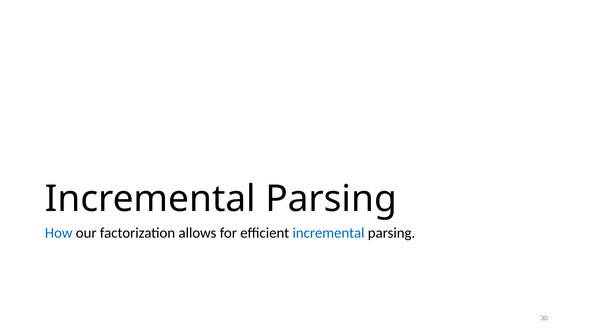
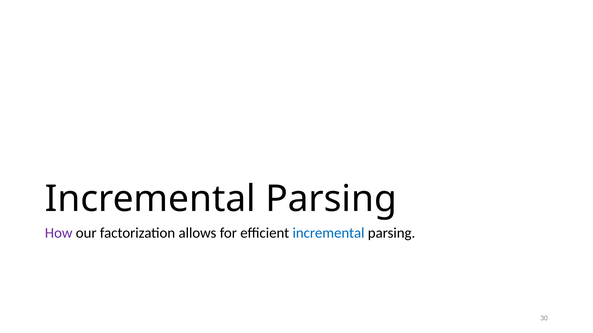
How colour: blue -> purple (59, 233)
